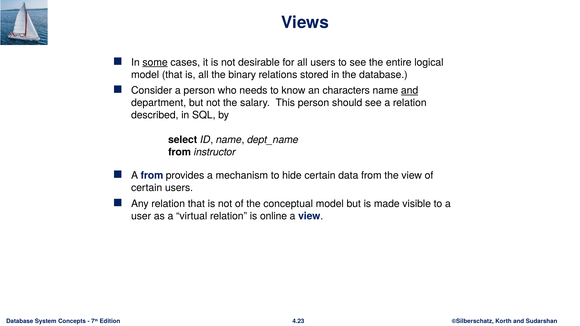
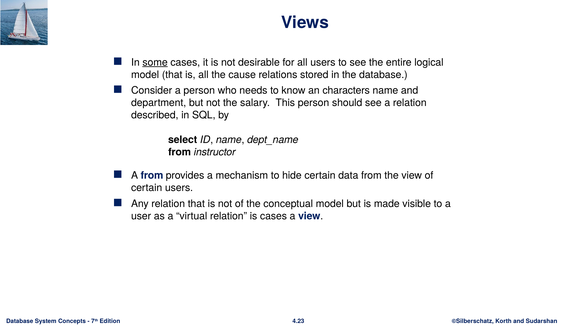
binary: binary -> cause (242, 75)
and underline: present -> none (410, 91)
is online: online -> cases (273, 216)
